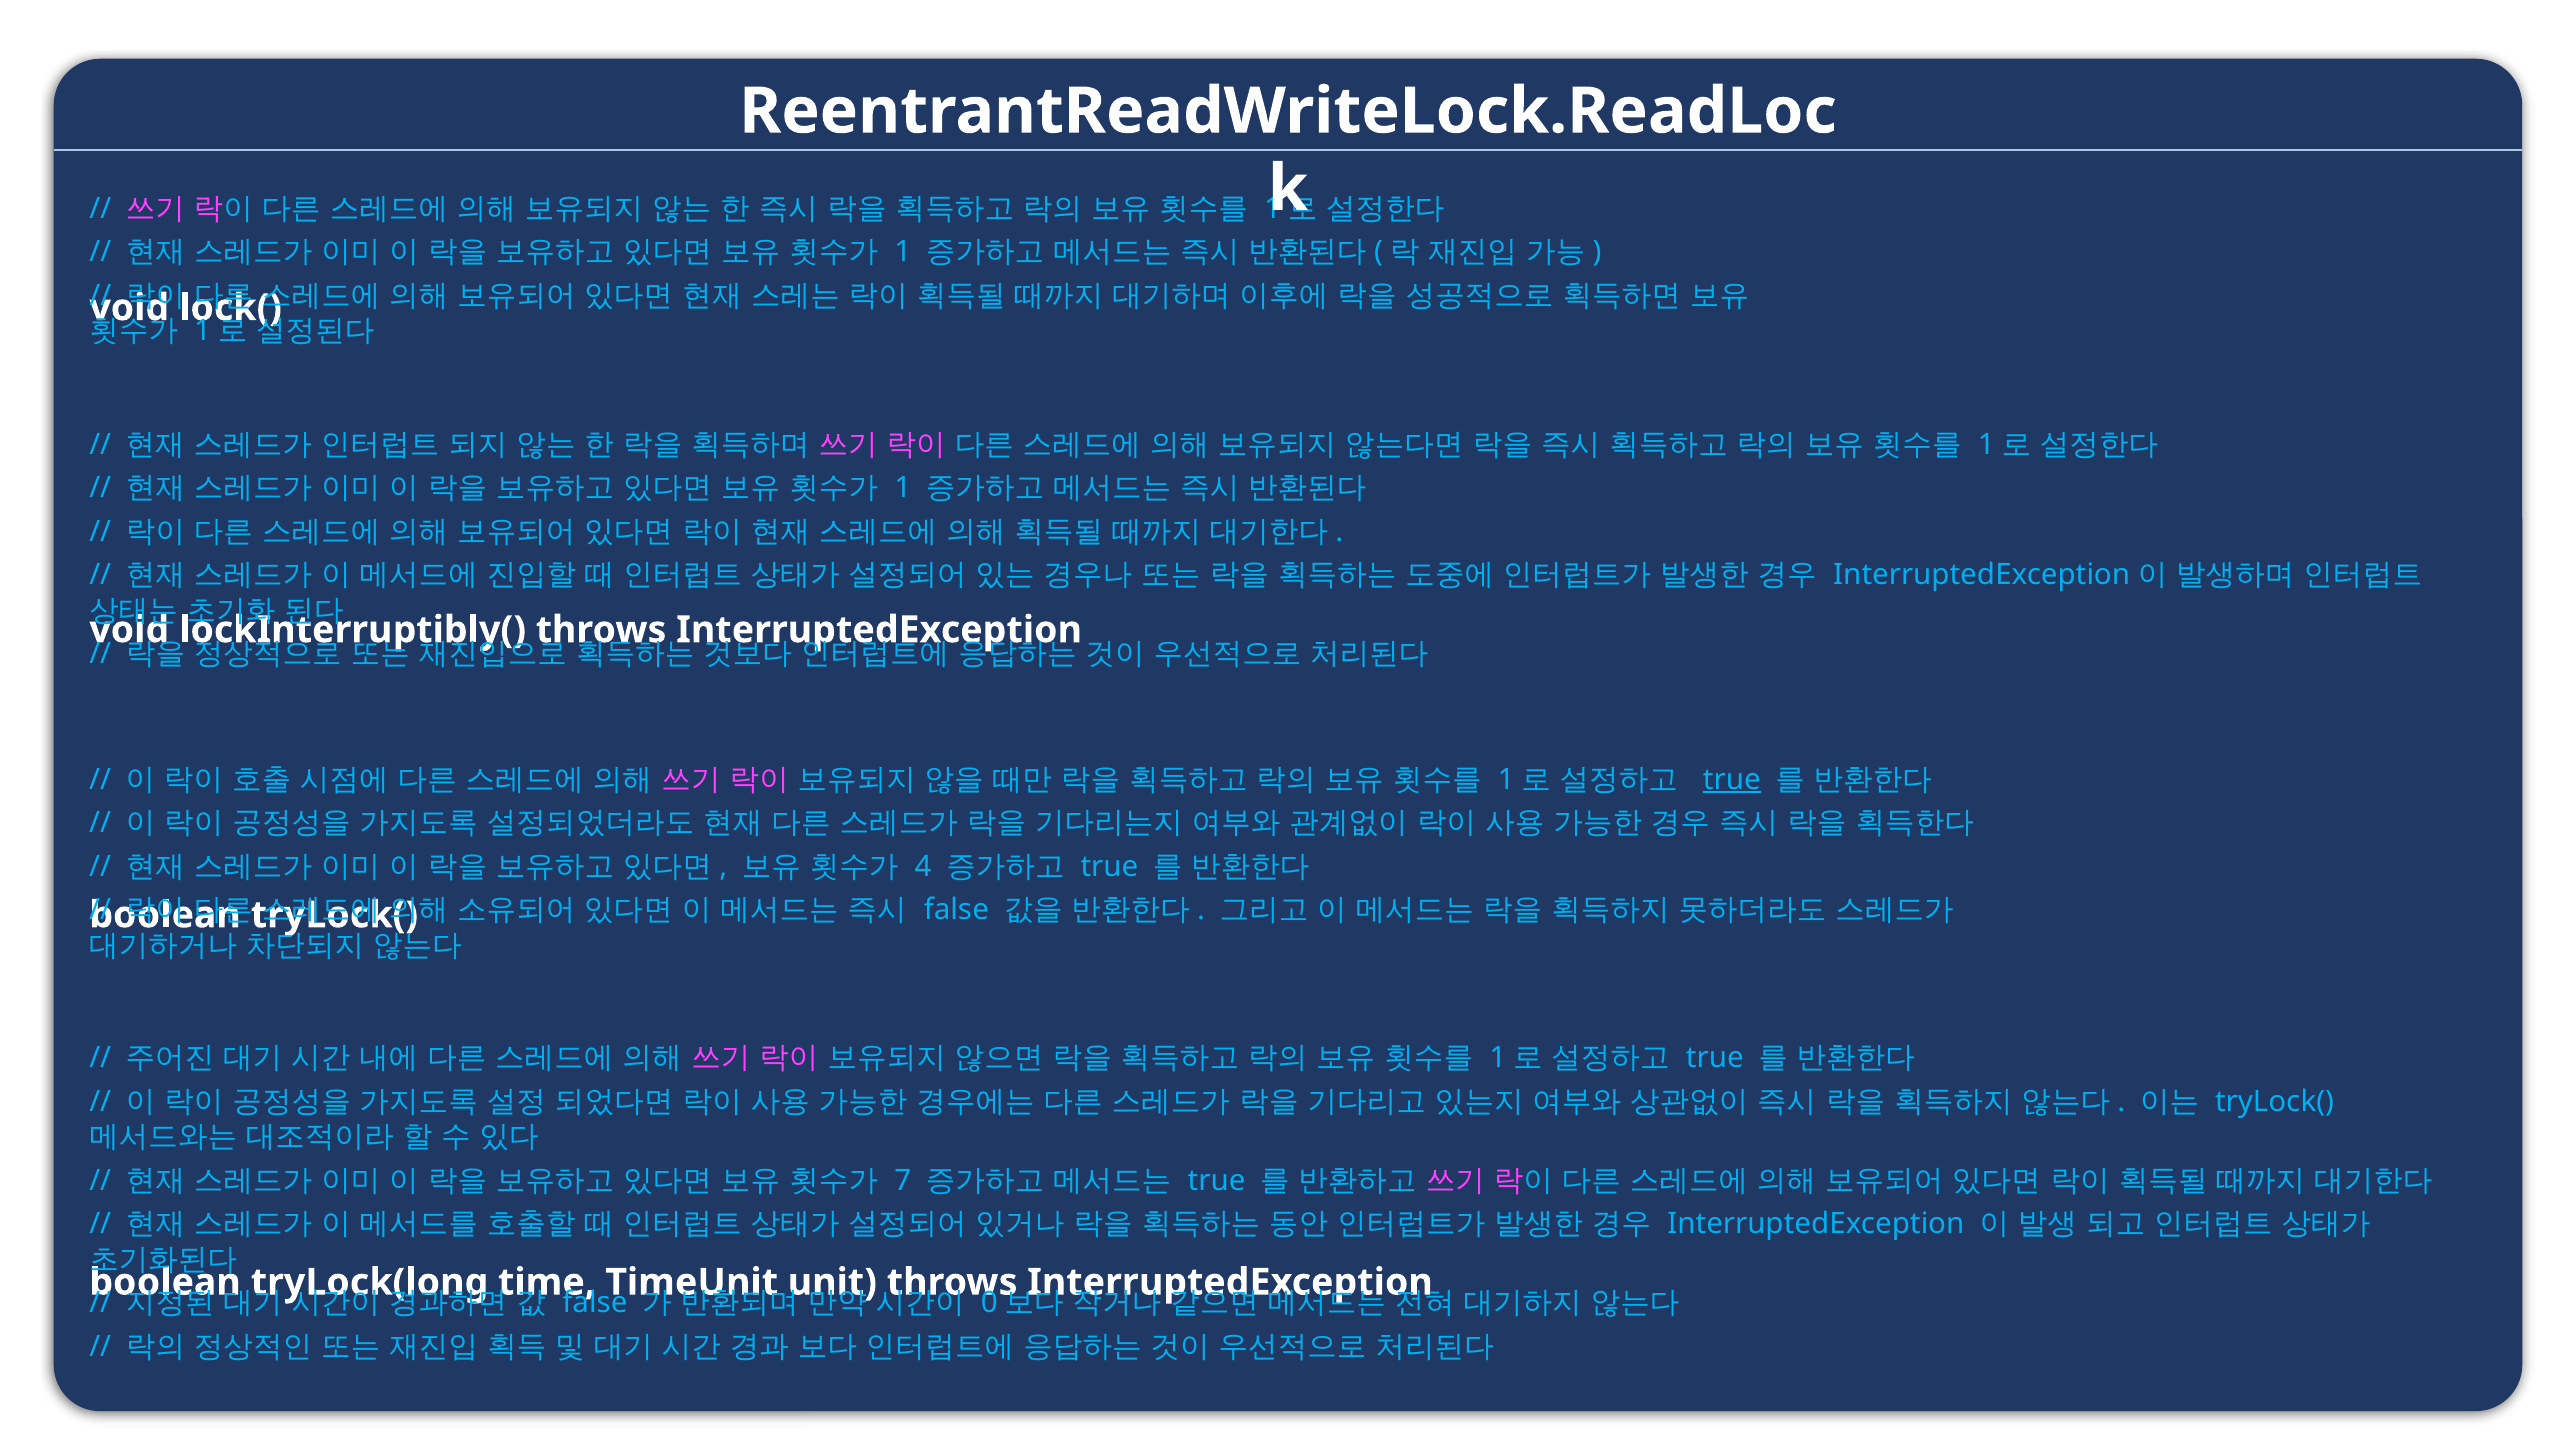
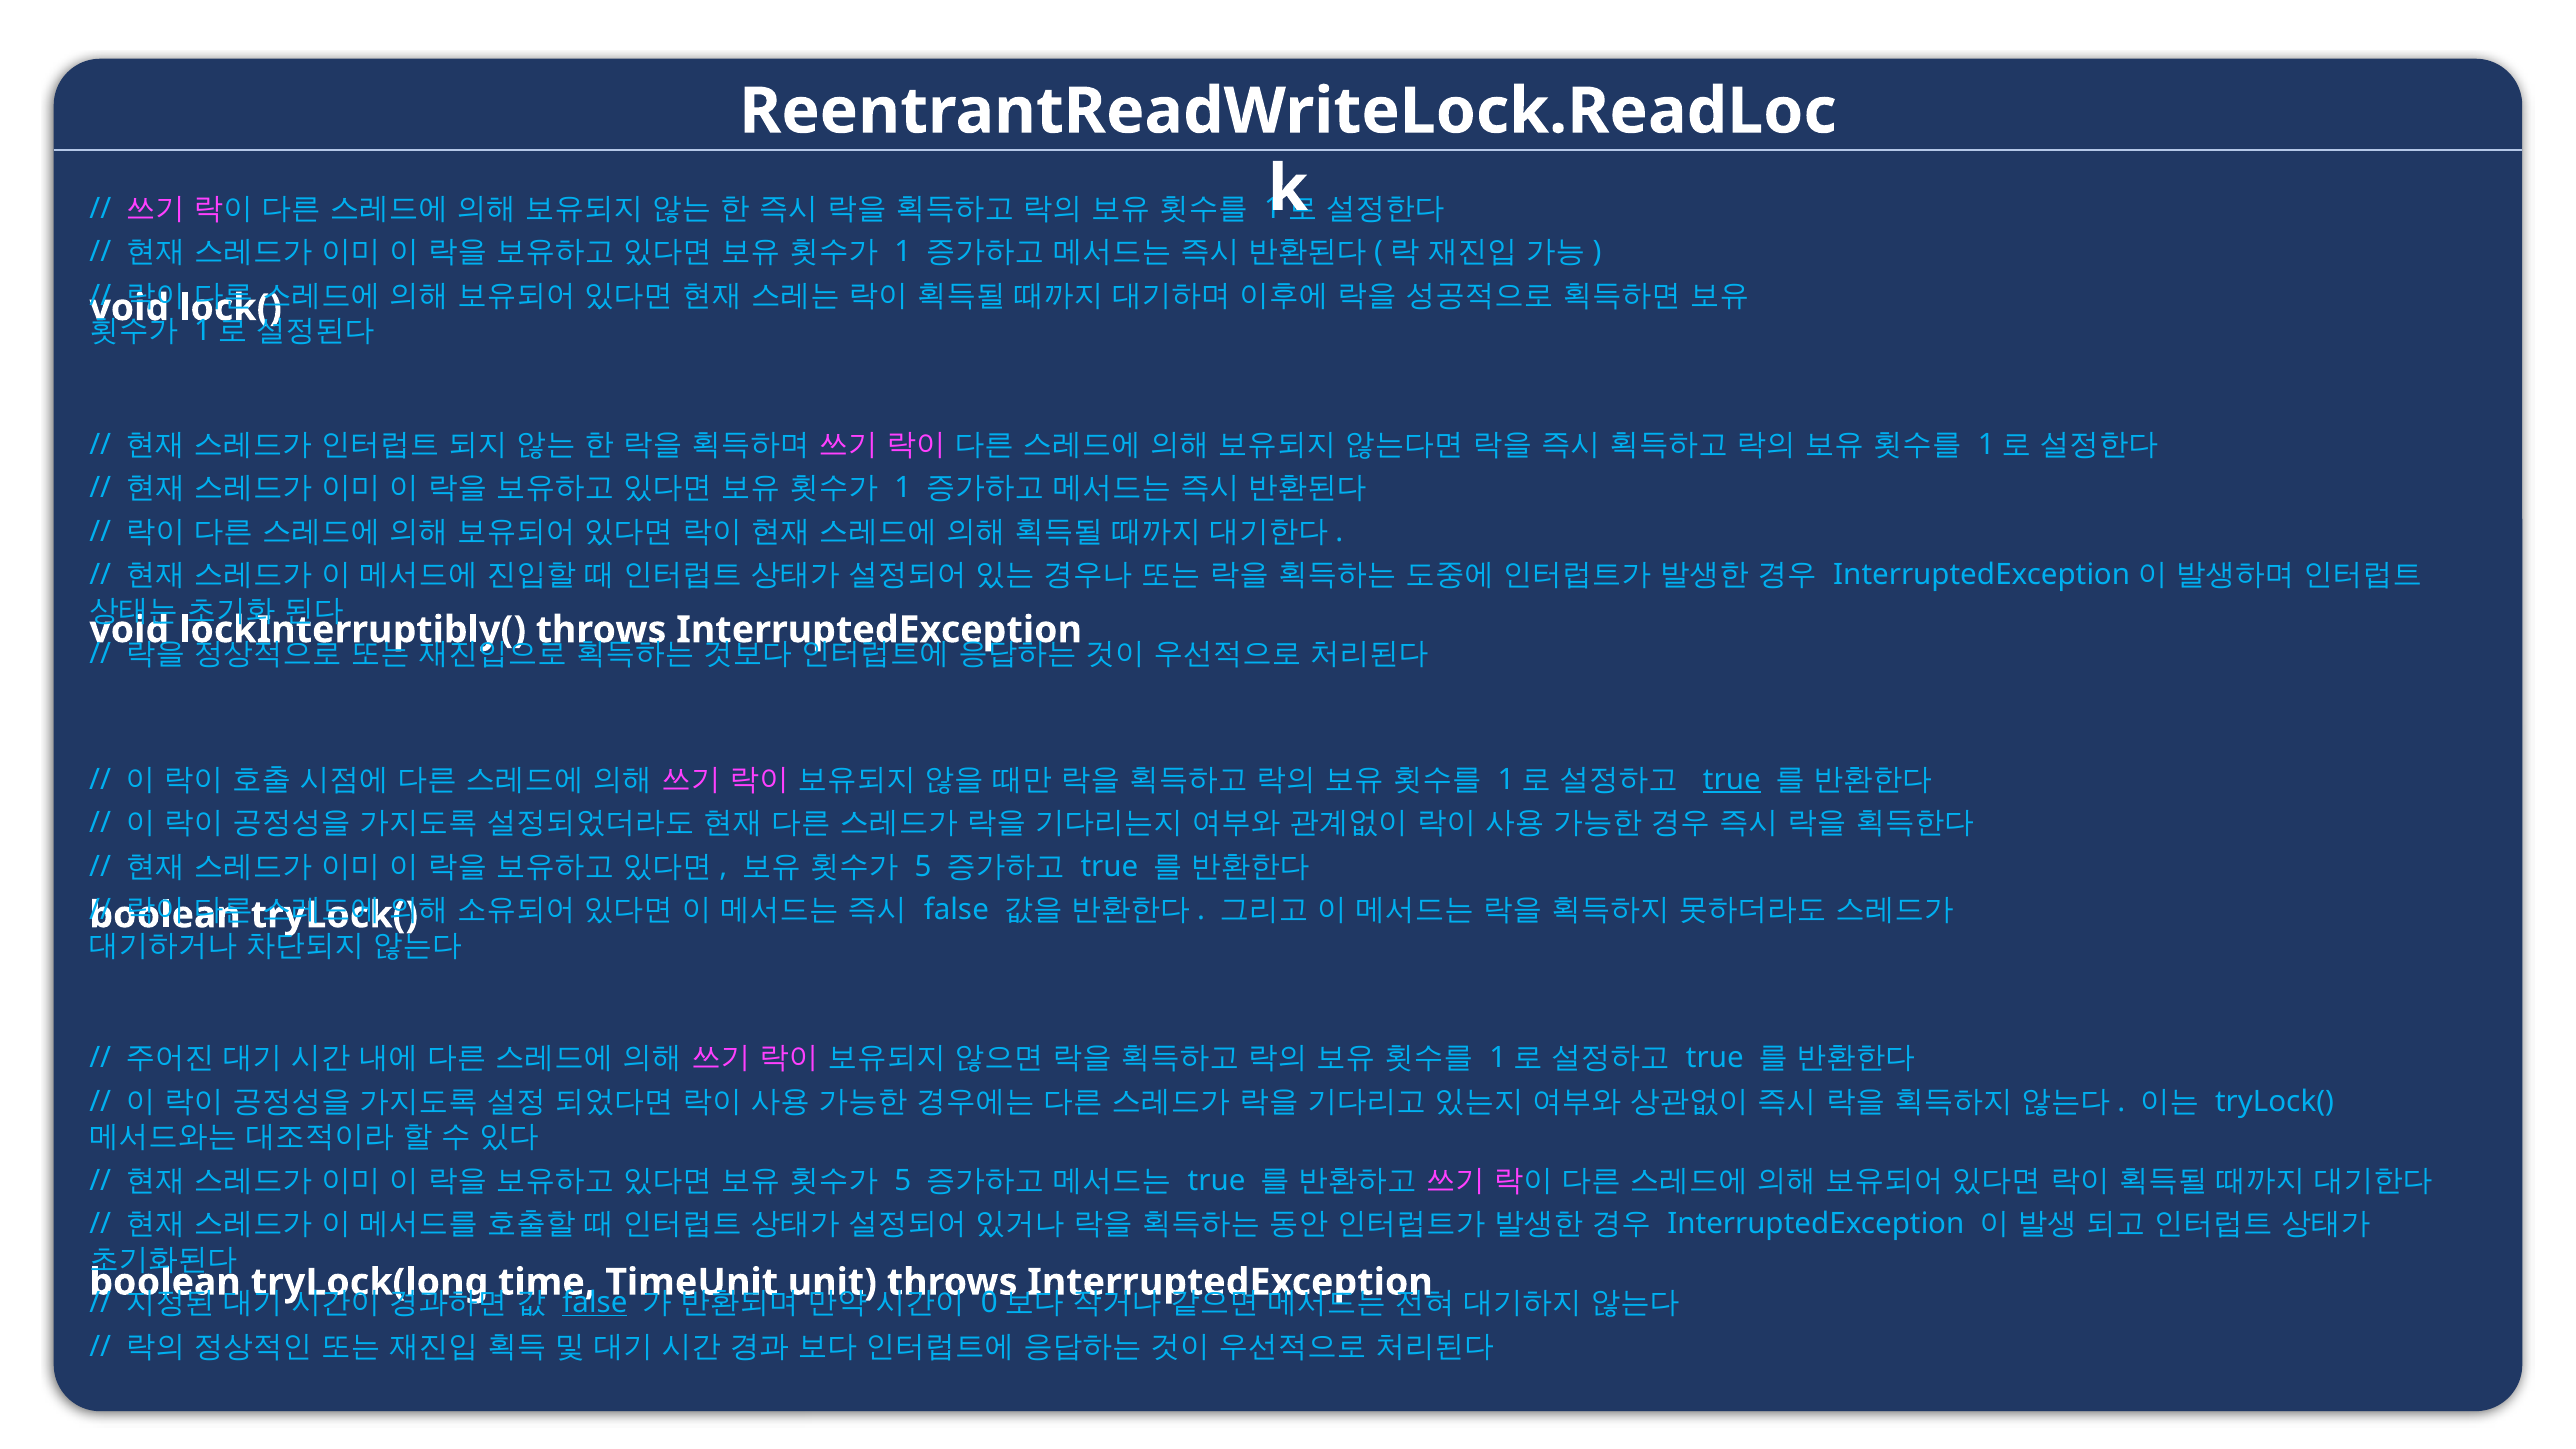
4: 4 -> 5 (923, 866)
7: 7 -> 5 (903, 1180)
false underline: none -> present (595, 1303)
